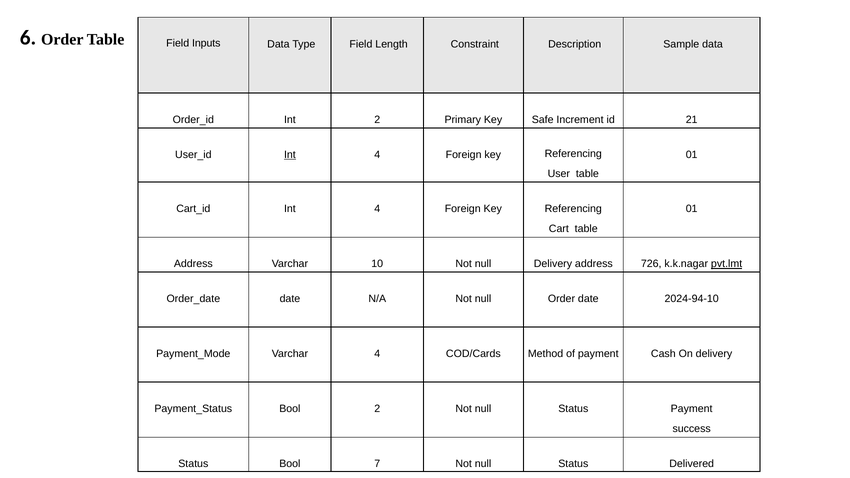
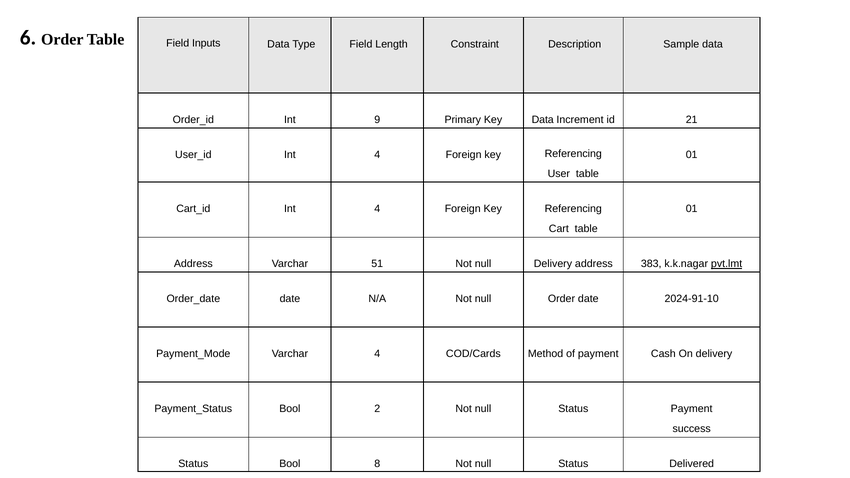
Int 2: 2 -> 9 (377, 120)
Key Safe: Safe -> Data (543, 120)
Int underline: present -> none (290, 155)
10: 10 -> 51 (377, 264)
726: 726 -> 383 (651, 264)
2024-94-10: 2024-94-10 -> 2024-91-10 (692, 299)
7: 7 -> 8 (377, 464)
